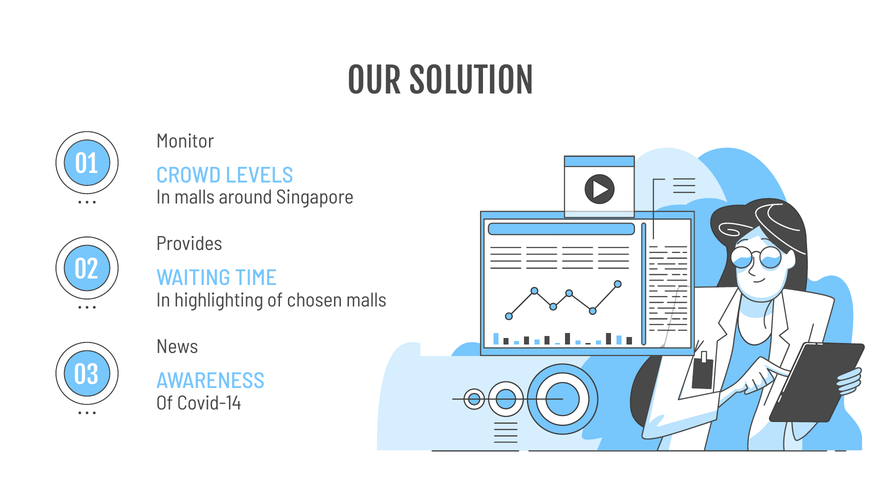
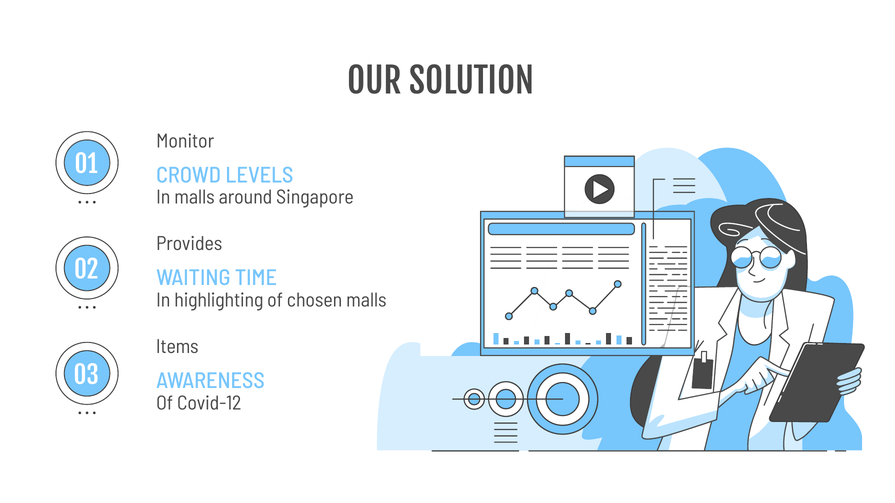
News: News -> Items (177, 347)
Covid-14: Covid-14 -> Covid-12 (209, 403)
